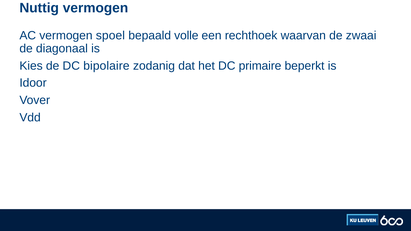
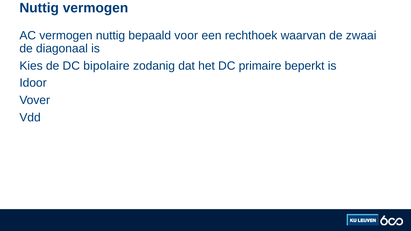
vermogen spoel: spoel -> nuttig (110, 36)
volle: volle -> voor (186, 36)
